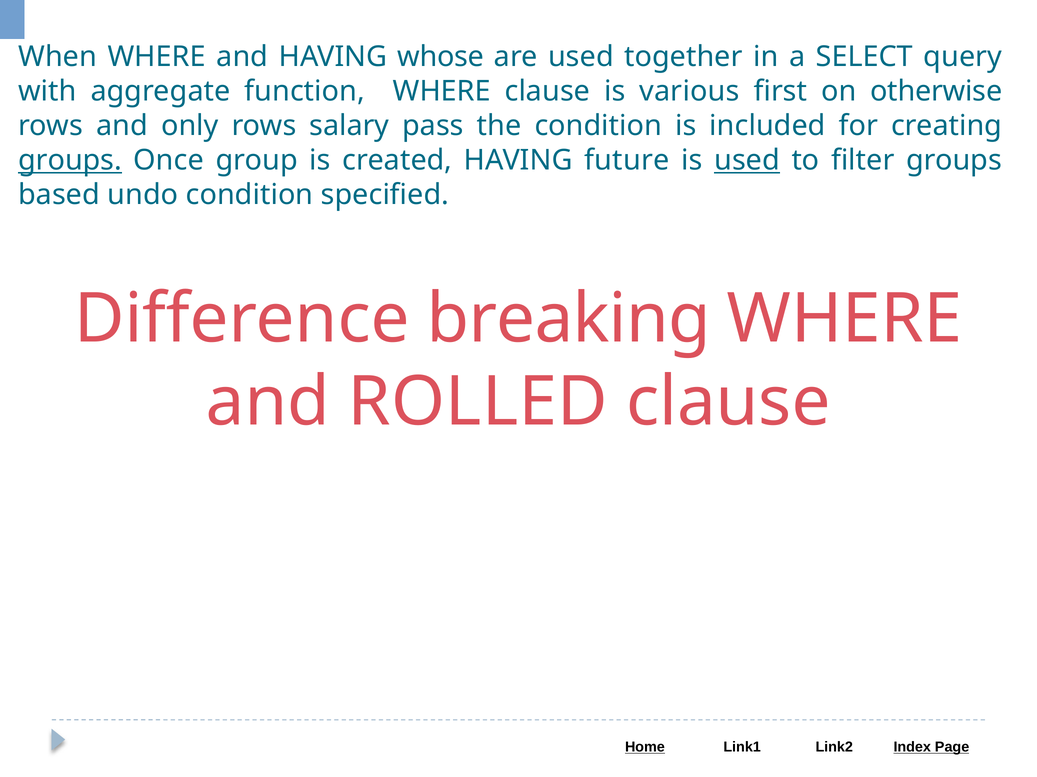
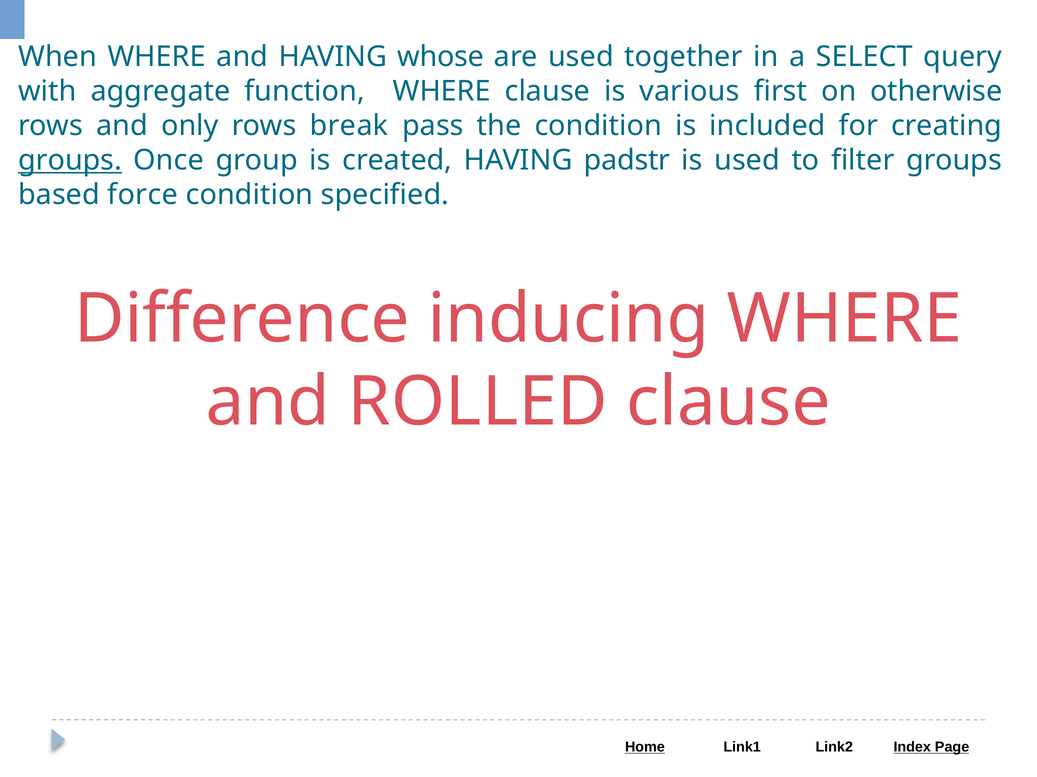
salary: salary -> break (349, 126)
future: future -> padstr (627, 161)
used underline: present -> none (747, 161)
undo: undo -> force (143, 195)
breaking: breaking -> inducing (568, 319)
